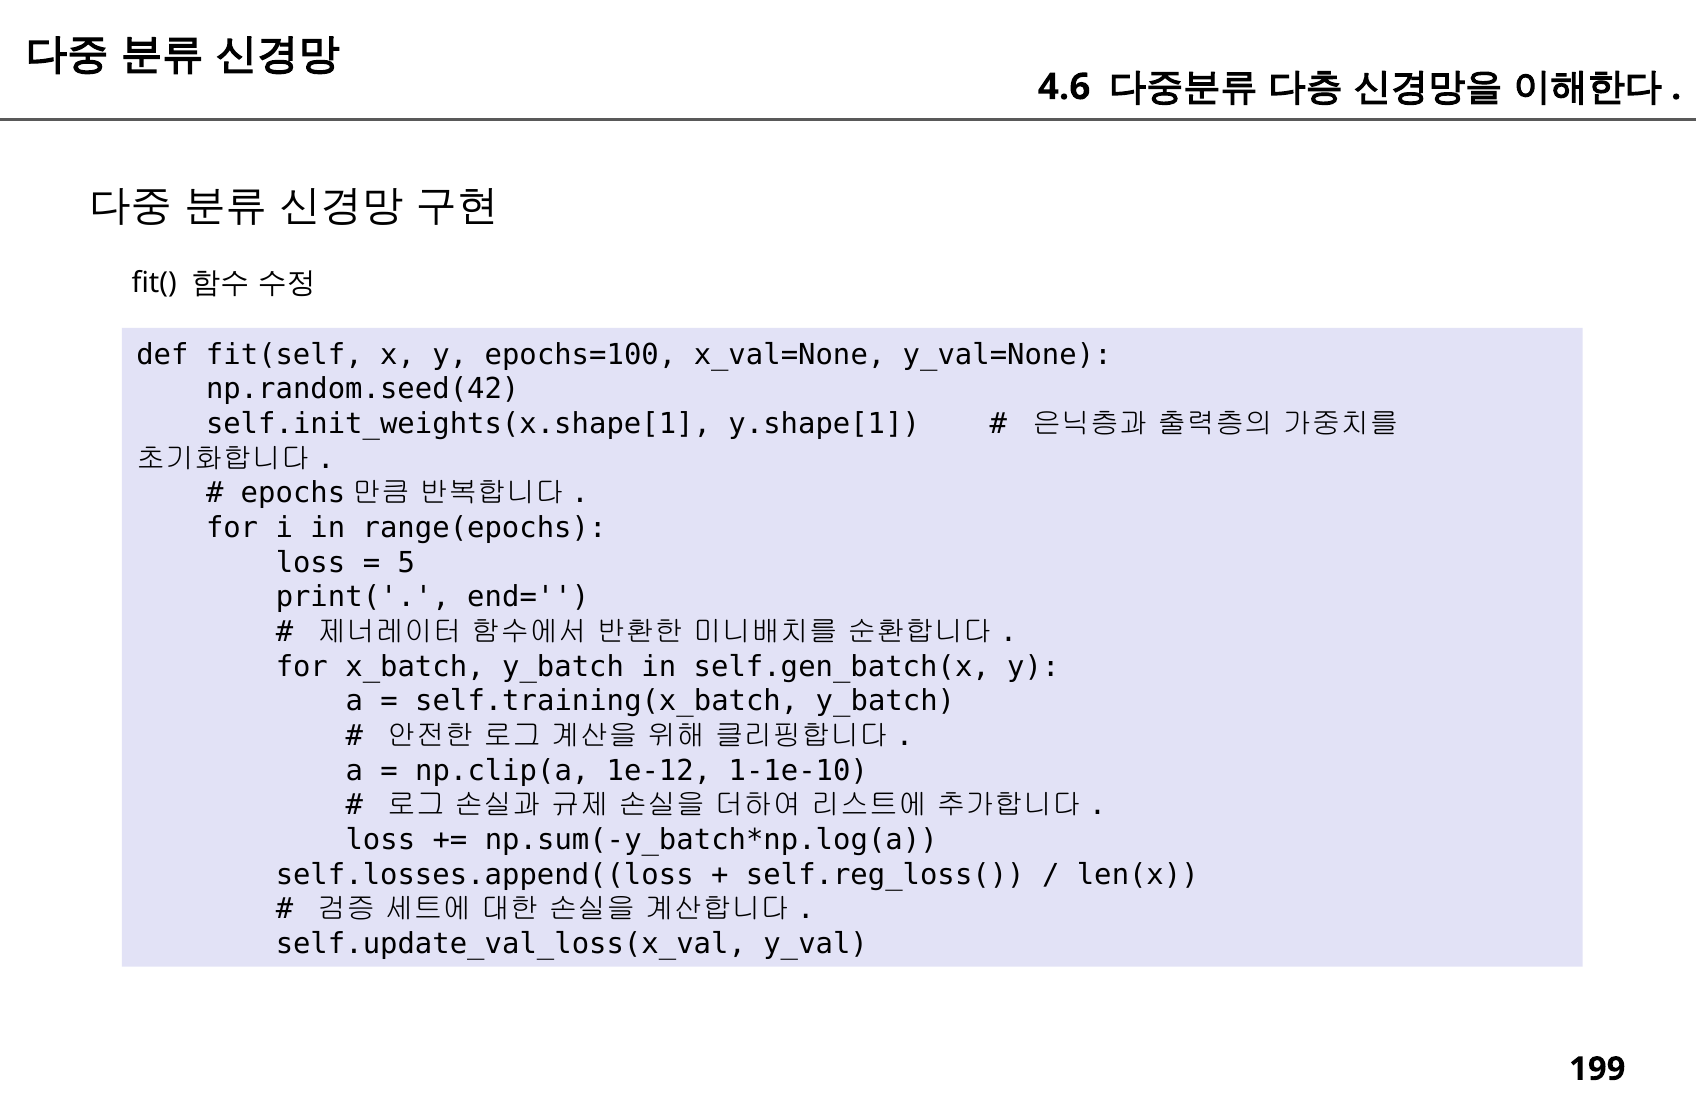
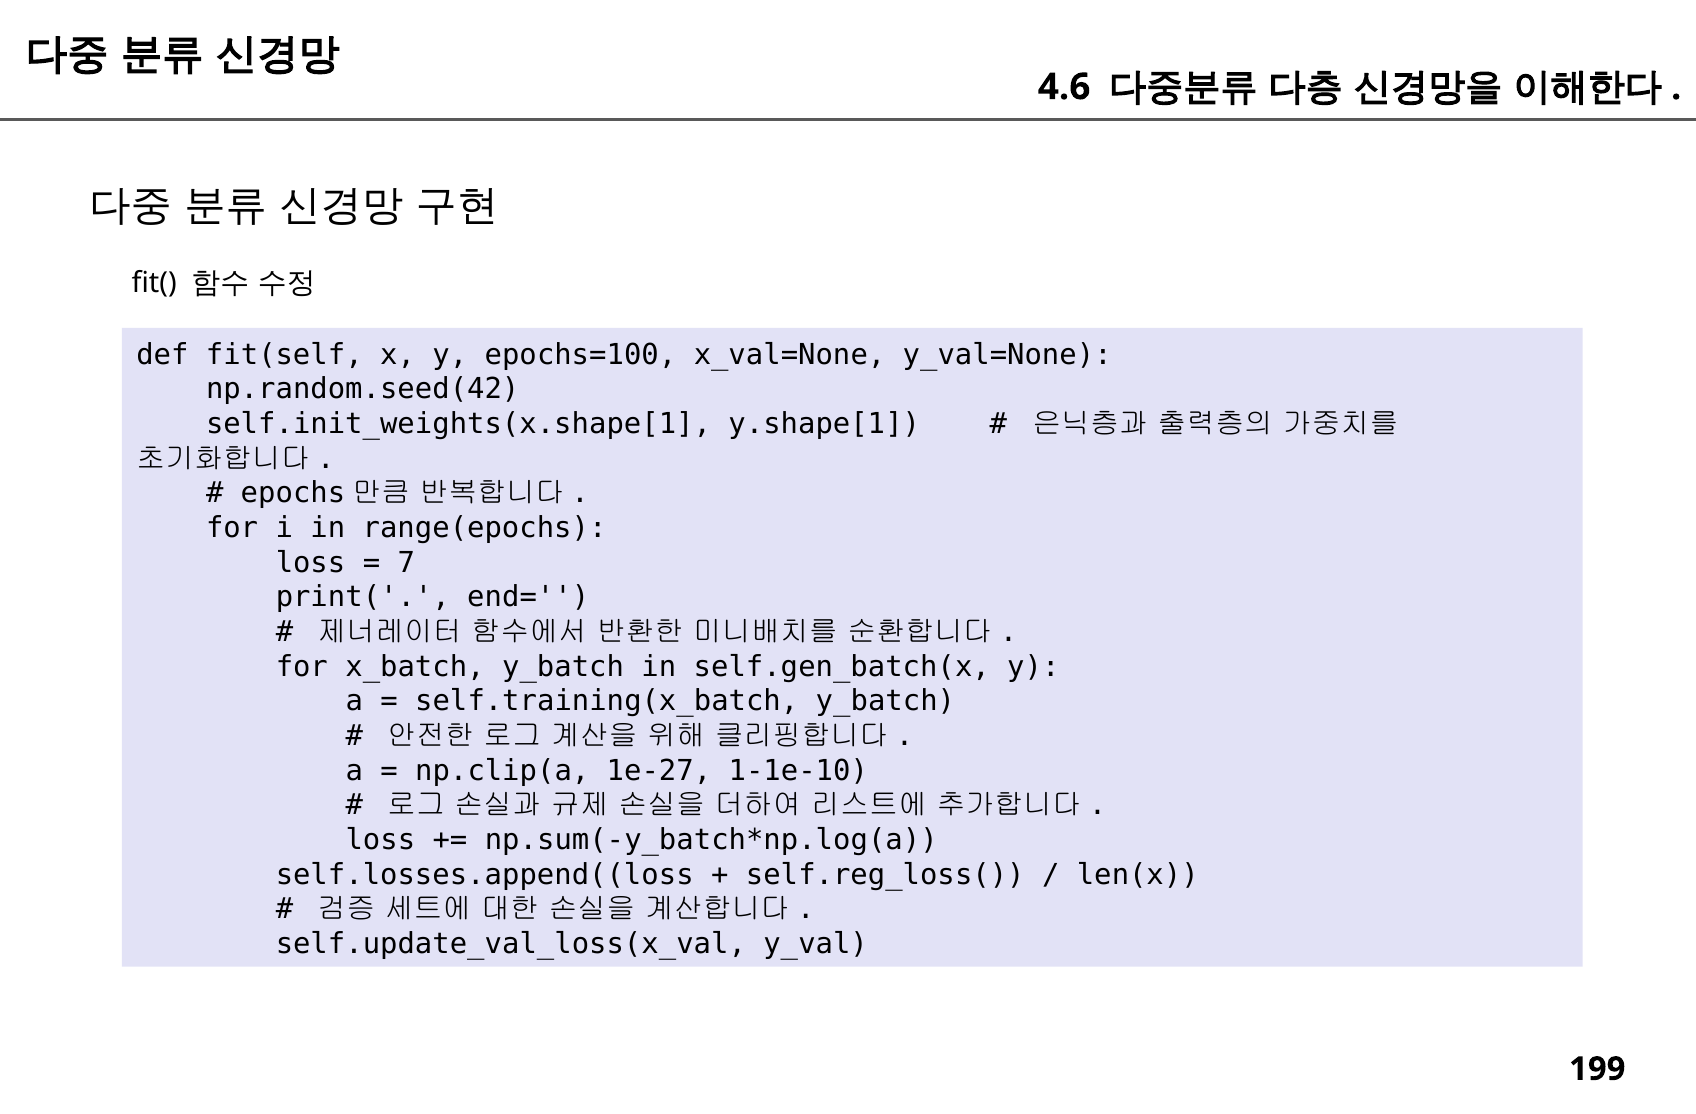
5: 5 -> 7 (406, 563)
1e-12: 1e-12 -> 1e-27 (659, 771)
